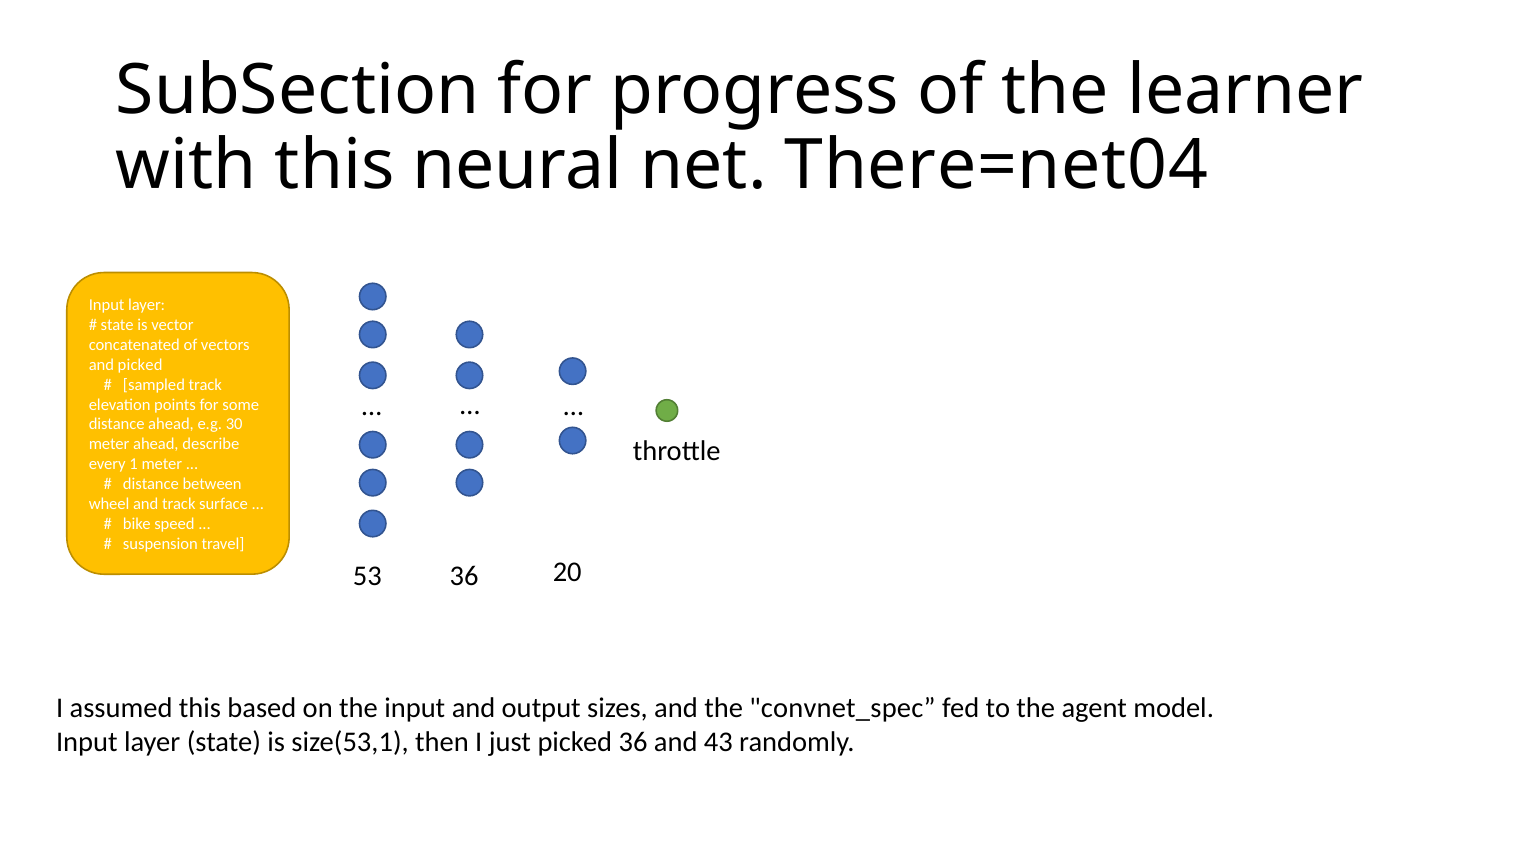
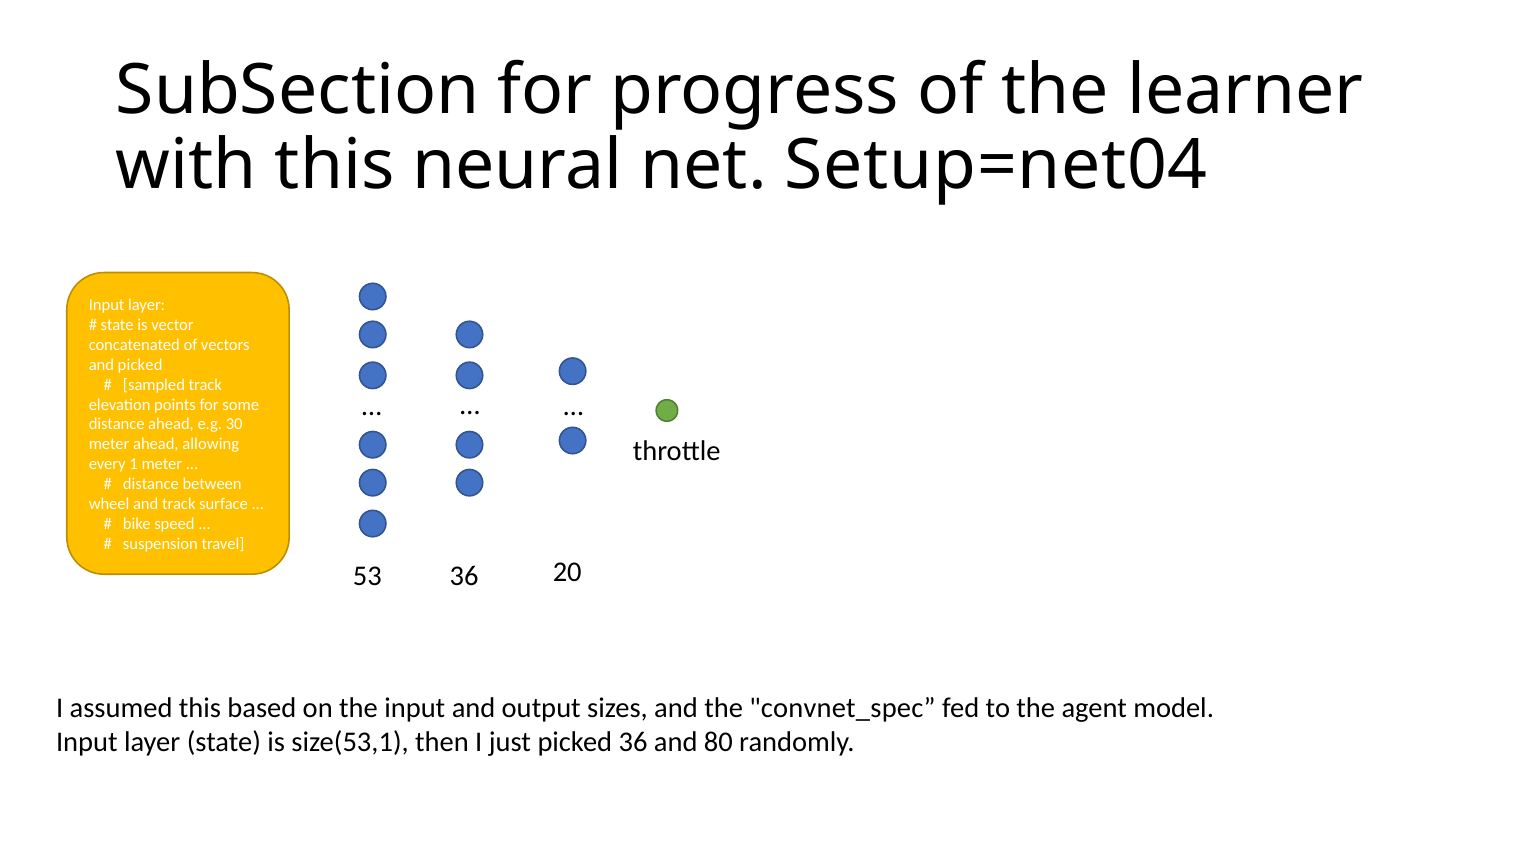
There=net04: There=net04 -> Setup=net04 (996, 165)
describe: describe -> allowing (211, 445)
43: 43 -> 80 (718, 742)
